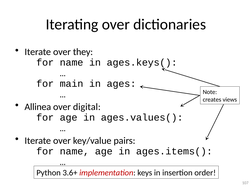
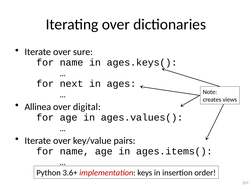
they: they -> sure (83, 52)
main: main -> next (72, 84)
